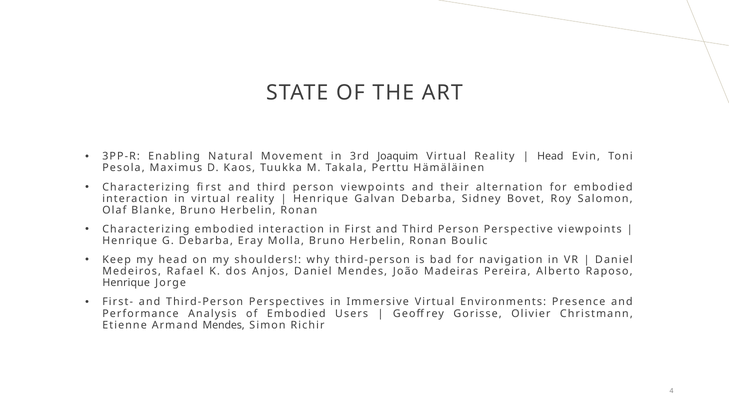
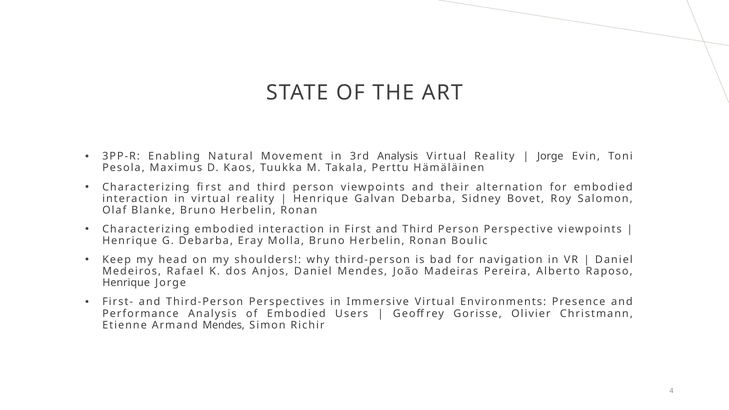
3rd Joaquim: Joaquim -> Analysis (398, 156)
Head: Head -> Jorge (550, 156)
